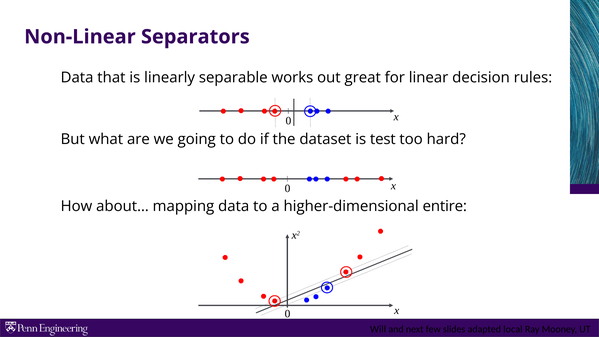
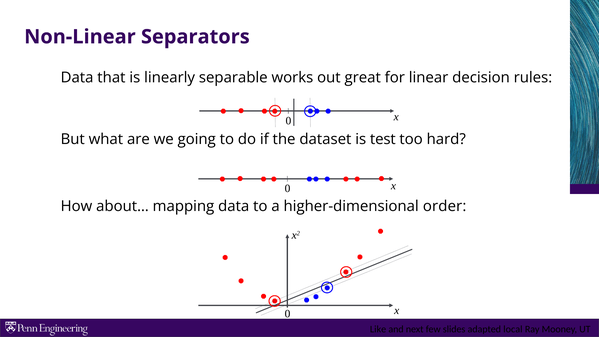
entire: entire -> order (445, 206)
Will: Will -> Like (378, 329)
